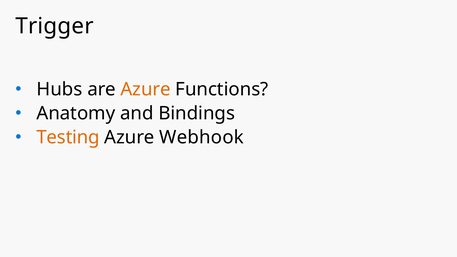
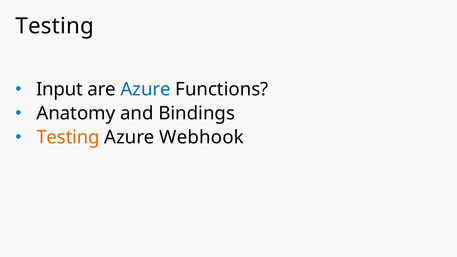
Trigger: Trigger -> Testing (55, 26)
Hubs: Hubs -> Input (60, 89)
Azure colour: orange -> blue (146, 89)
